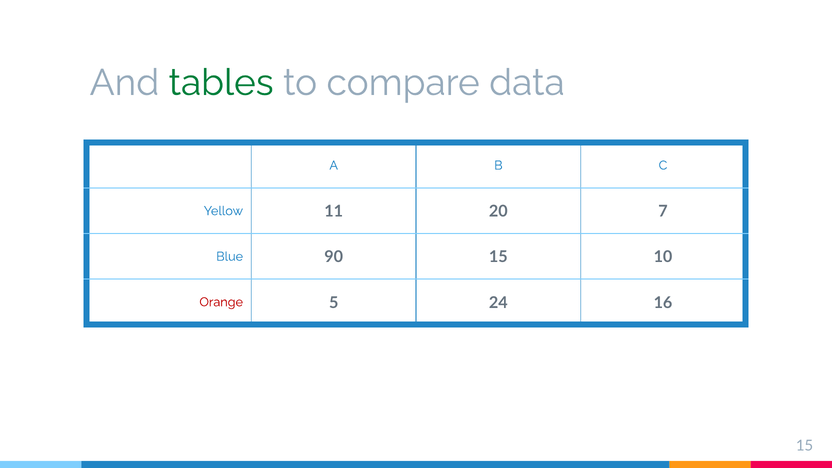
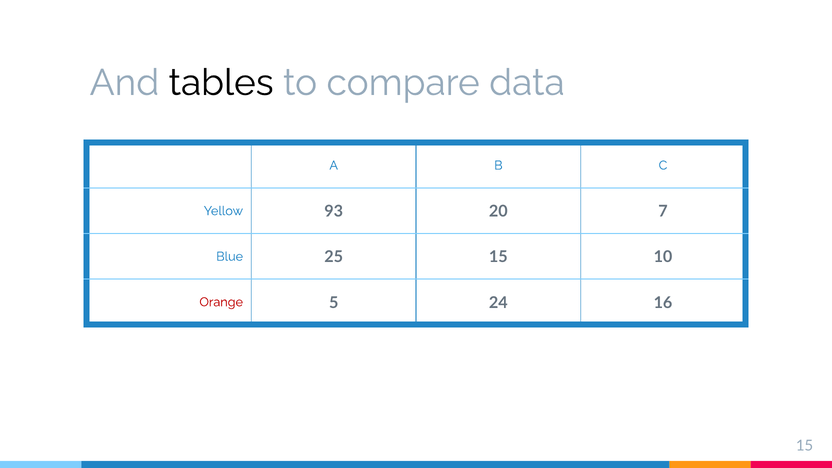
tables colour: green -> black (221, 83)
11: 11 -> 93 (334, 212)
90: 90 -> 25 (334, 257)
